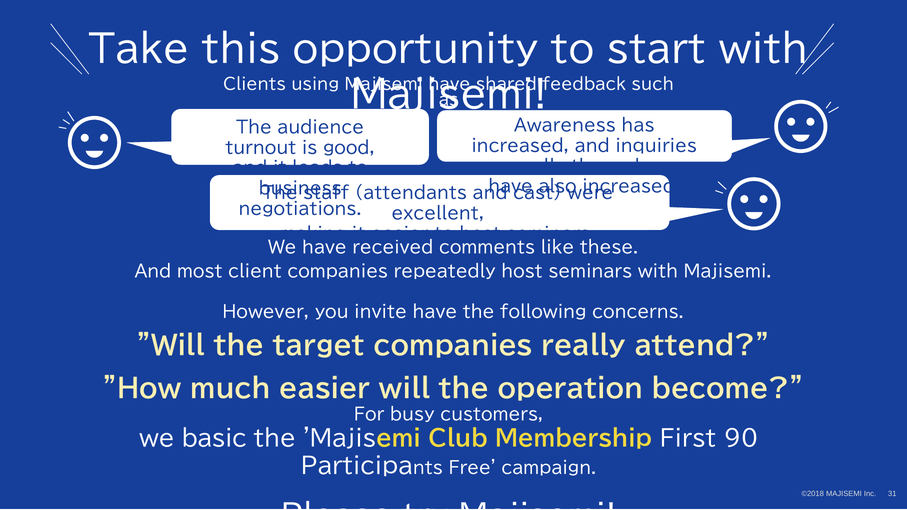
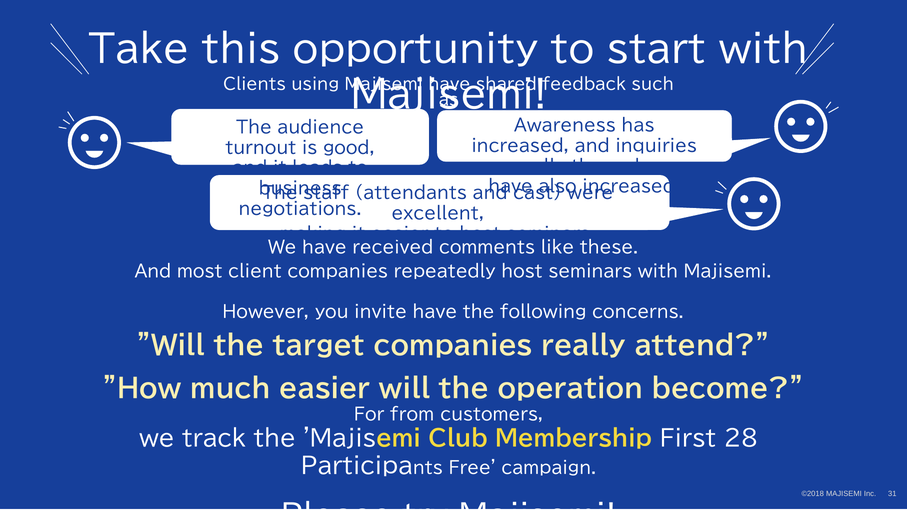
busy: busy -> from (412, 415)
basic: basic -> track (214, 439)
90: 90 -> 28 (741, 439)
